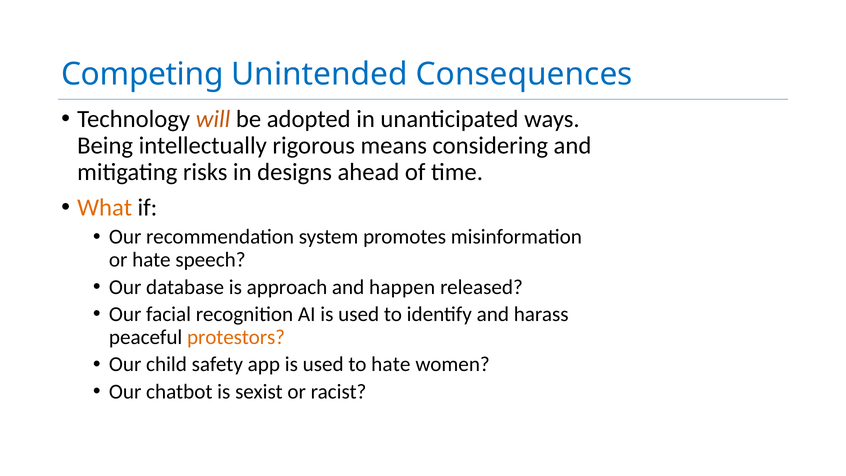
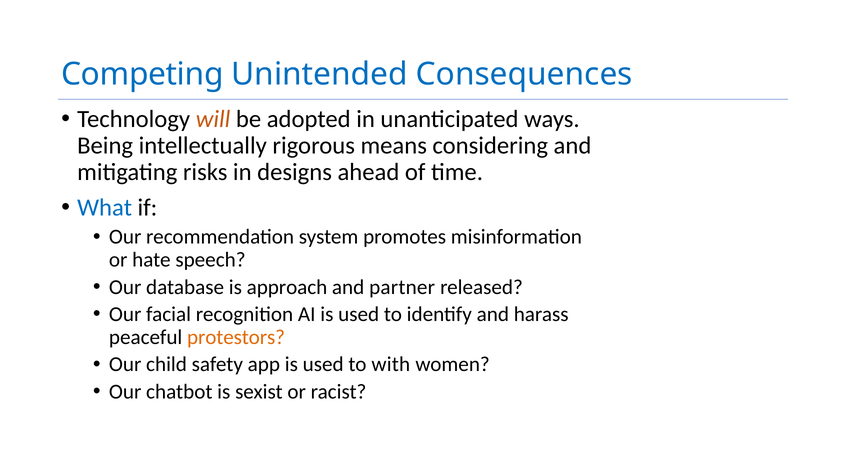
What colour: orange -> blue (105, 208)
happen: happen -> partner (402, 287)
to hate: hate -> with (391, 364)
